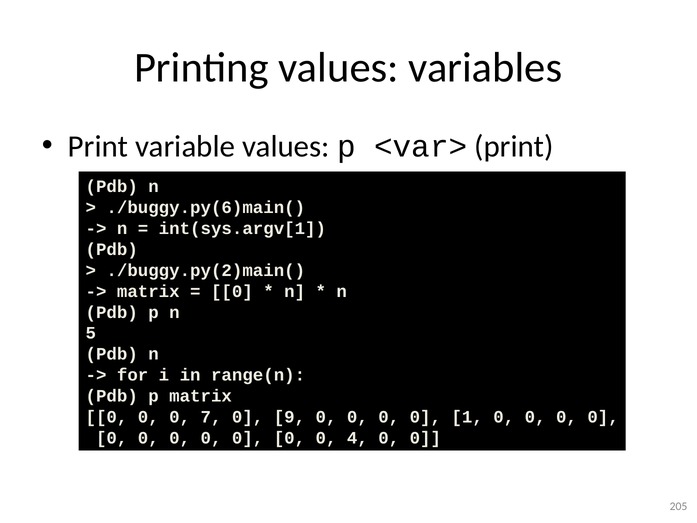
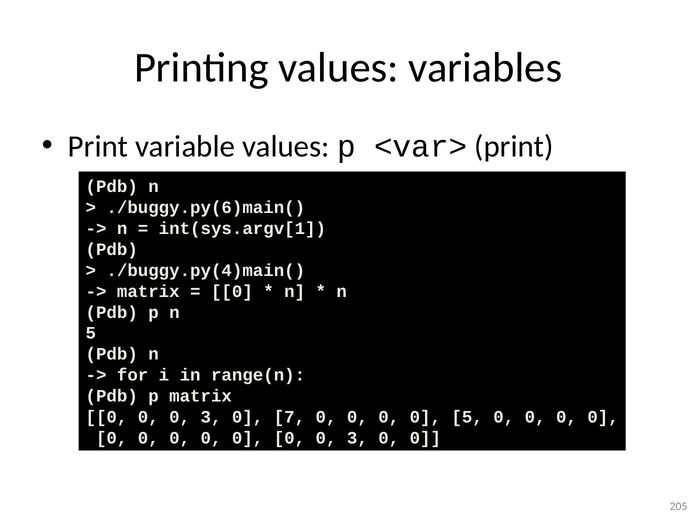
./buggy.py(2)main(: ./buggy.py(2)main( -> ./buggy.py(4)main( (206, 270)
7: 7 -> 3 (211, 417)
9: 9 -> 7 (289, 417)
0 1: 1 -> 5 (467, 417)
4: 4 -> 3 (357, 438)
